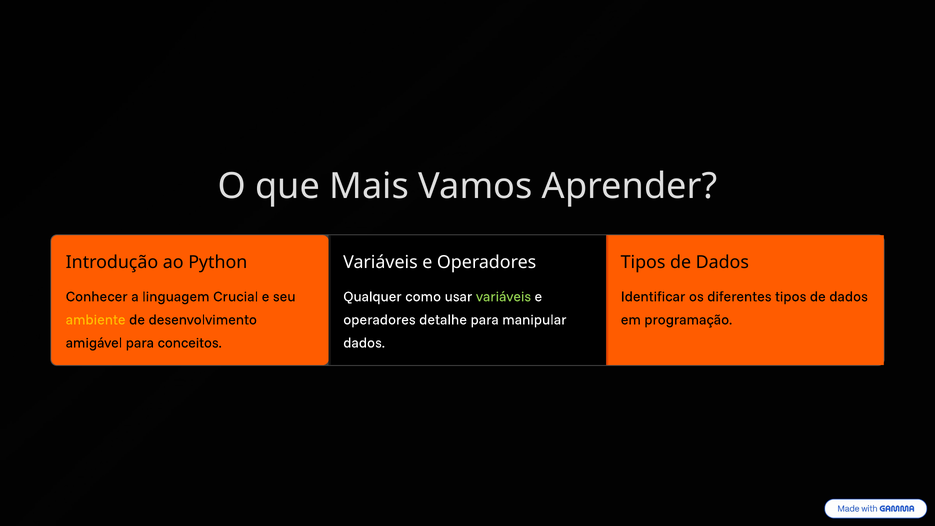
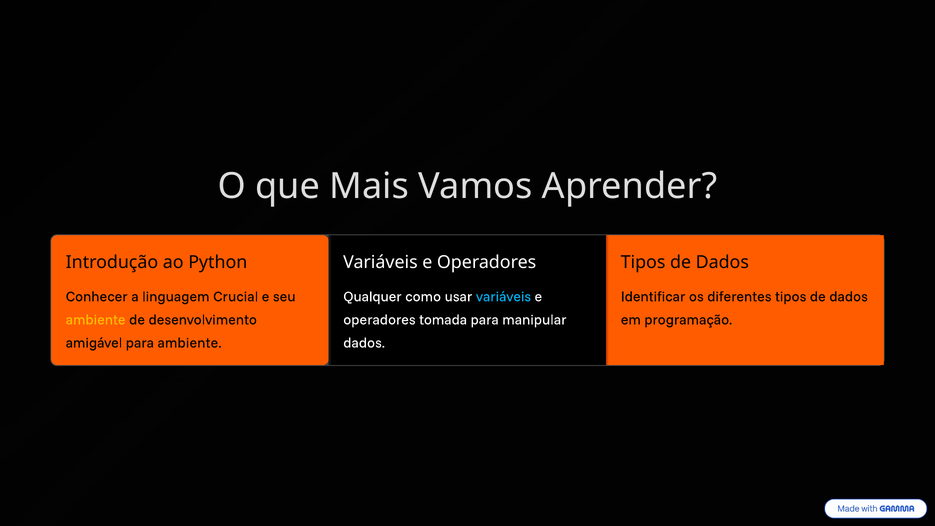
variáveis colour: light green -> light blue (504, 297)
detalhe: detalhe -> tomada (443, 320)
para conceitos: conceitos -> ambiente (190, 343)
